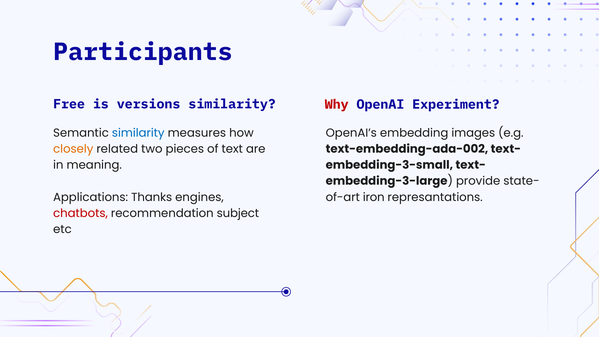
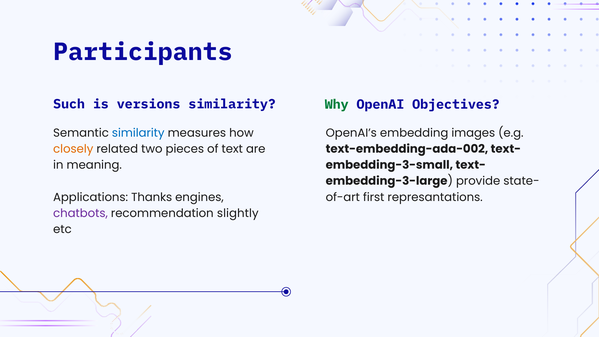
Free: Free -> Such (69, 104)
Why colour: red -> green (337, 104)
Experiment: Experiment -> Objectives (456, 104)
iron: iron -> first (374, 197)
chatbots colour: red -> purple (80, 213)
subject: subject -> slightly (238, 213)
